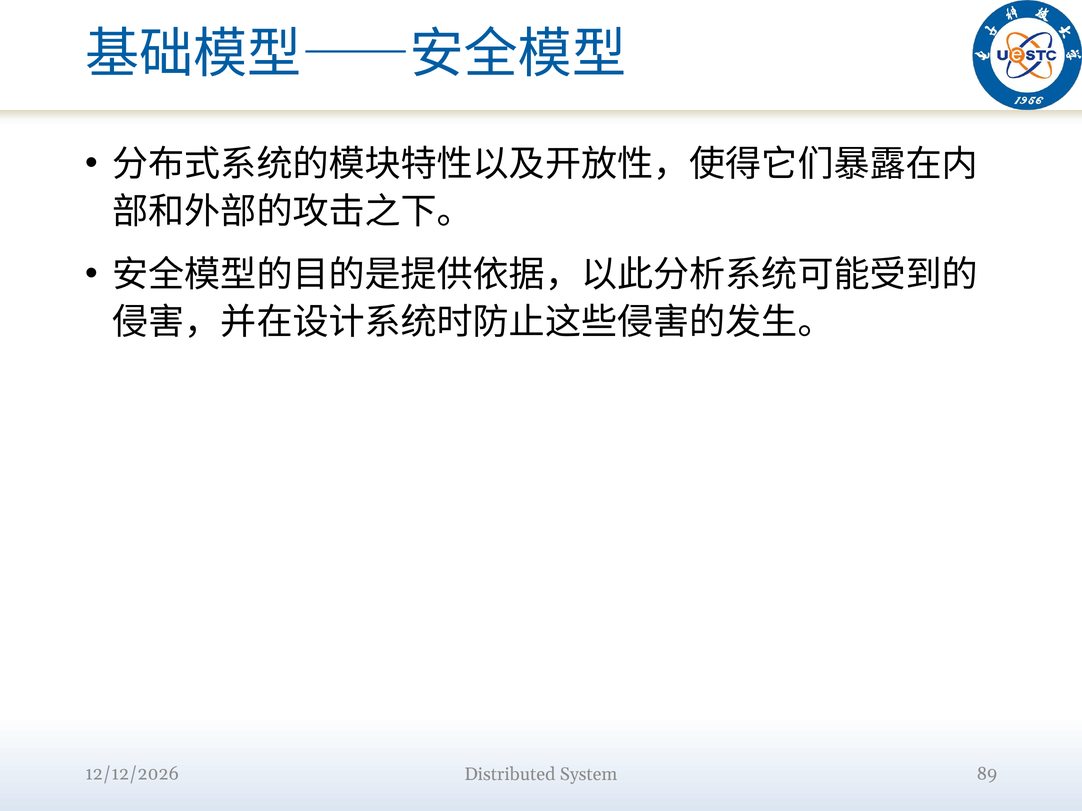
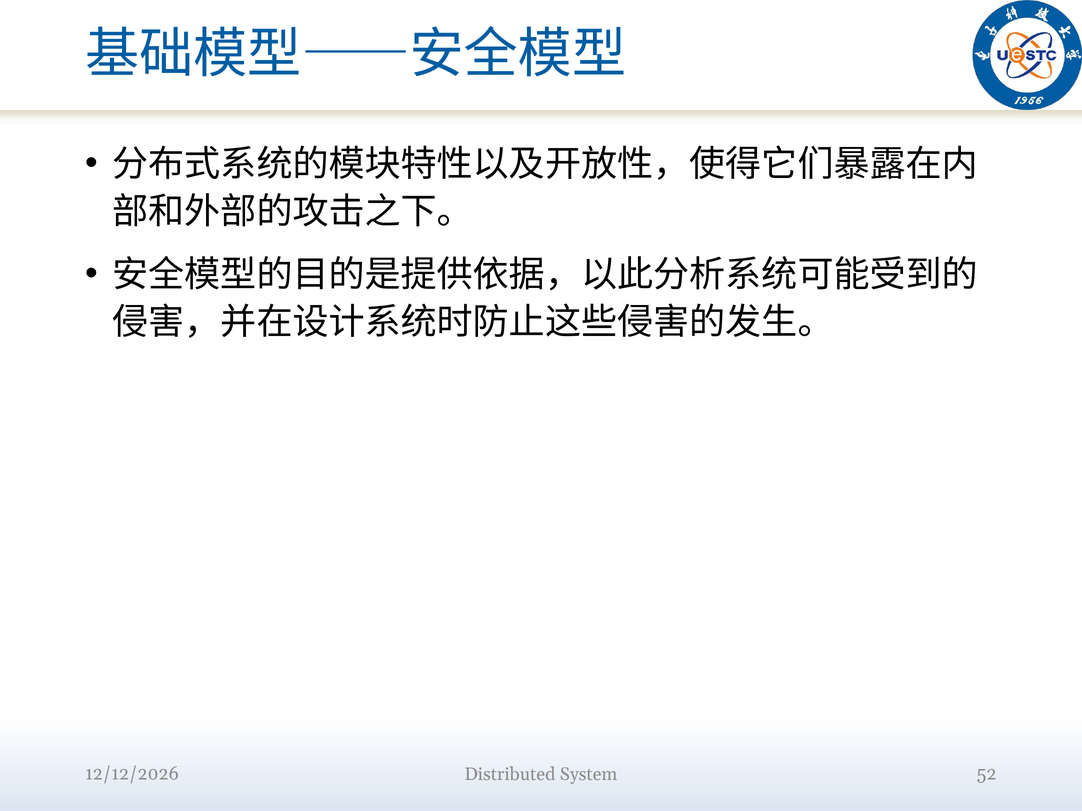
89: 89 -> 52 (987, 774)
